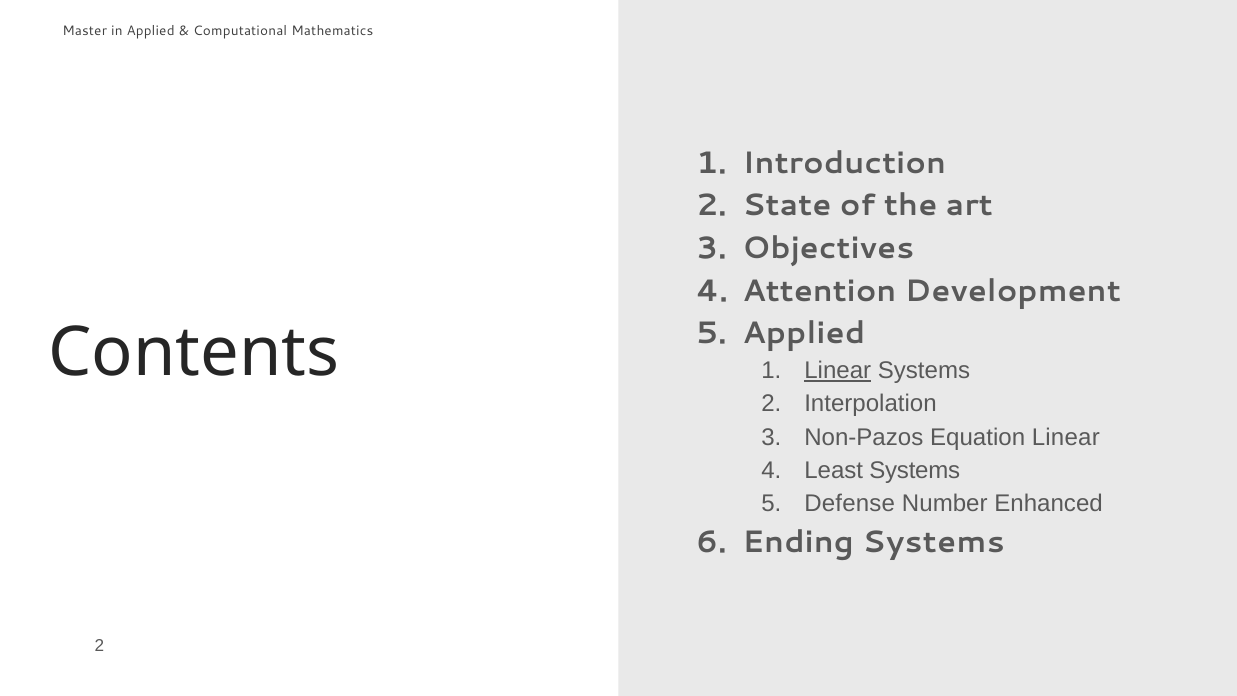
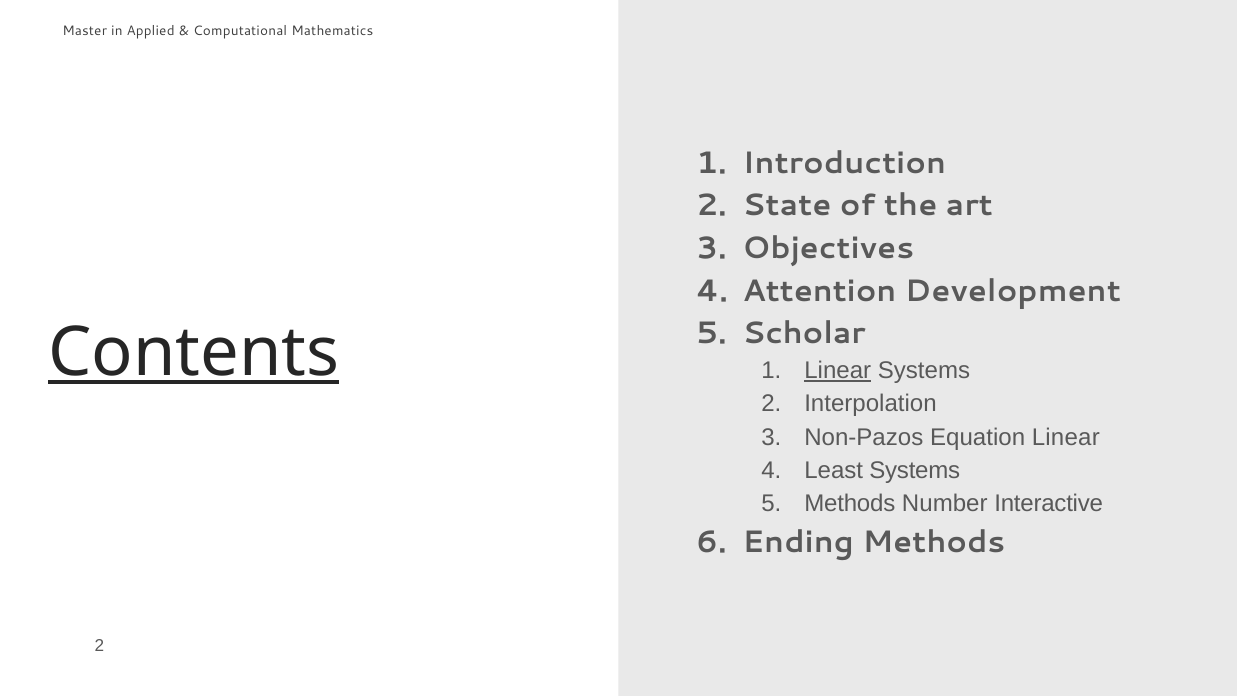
Applied: Applied -> Scholar (804, 334)
Contents underline: none -> present (194, 353)
Defense: Defense -> Methods (850, 504)
Enhanced: Enhanced -> Interactive (1049, 504)
Ending Systems: Systems -> Methods (934, 543)
